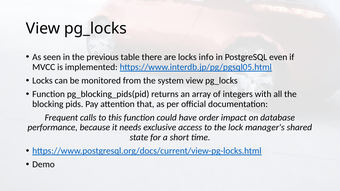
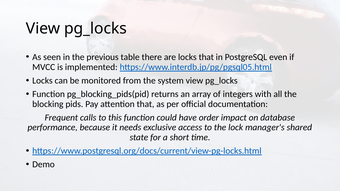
locks info: info -> that (206, 57)
